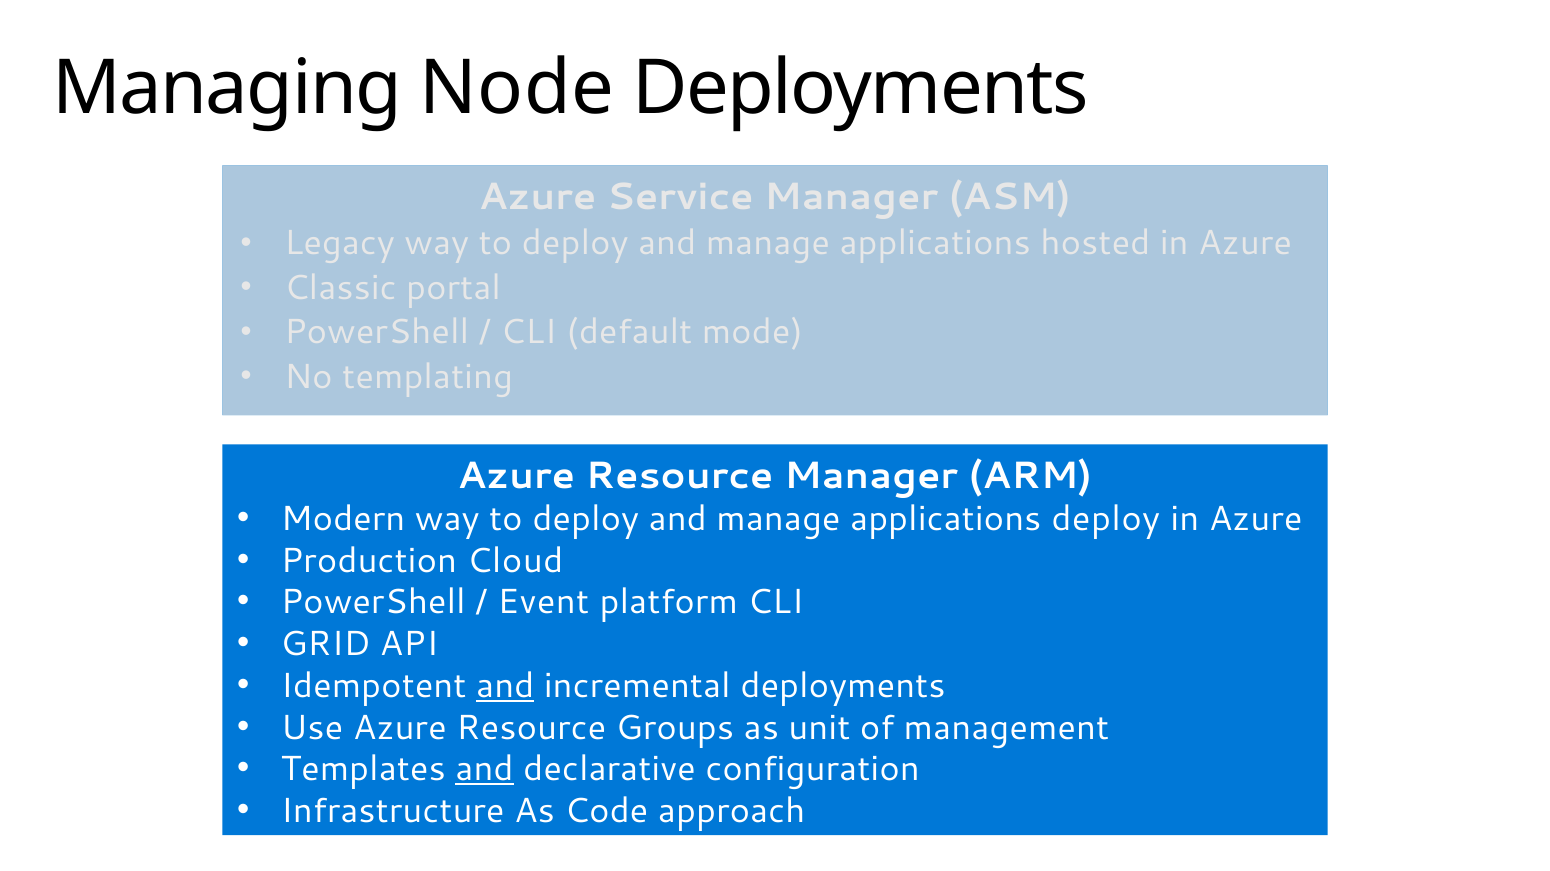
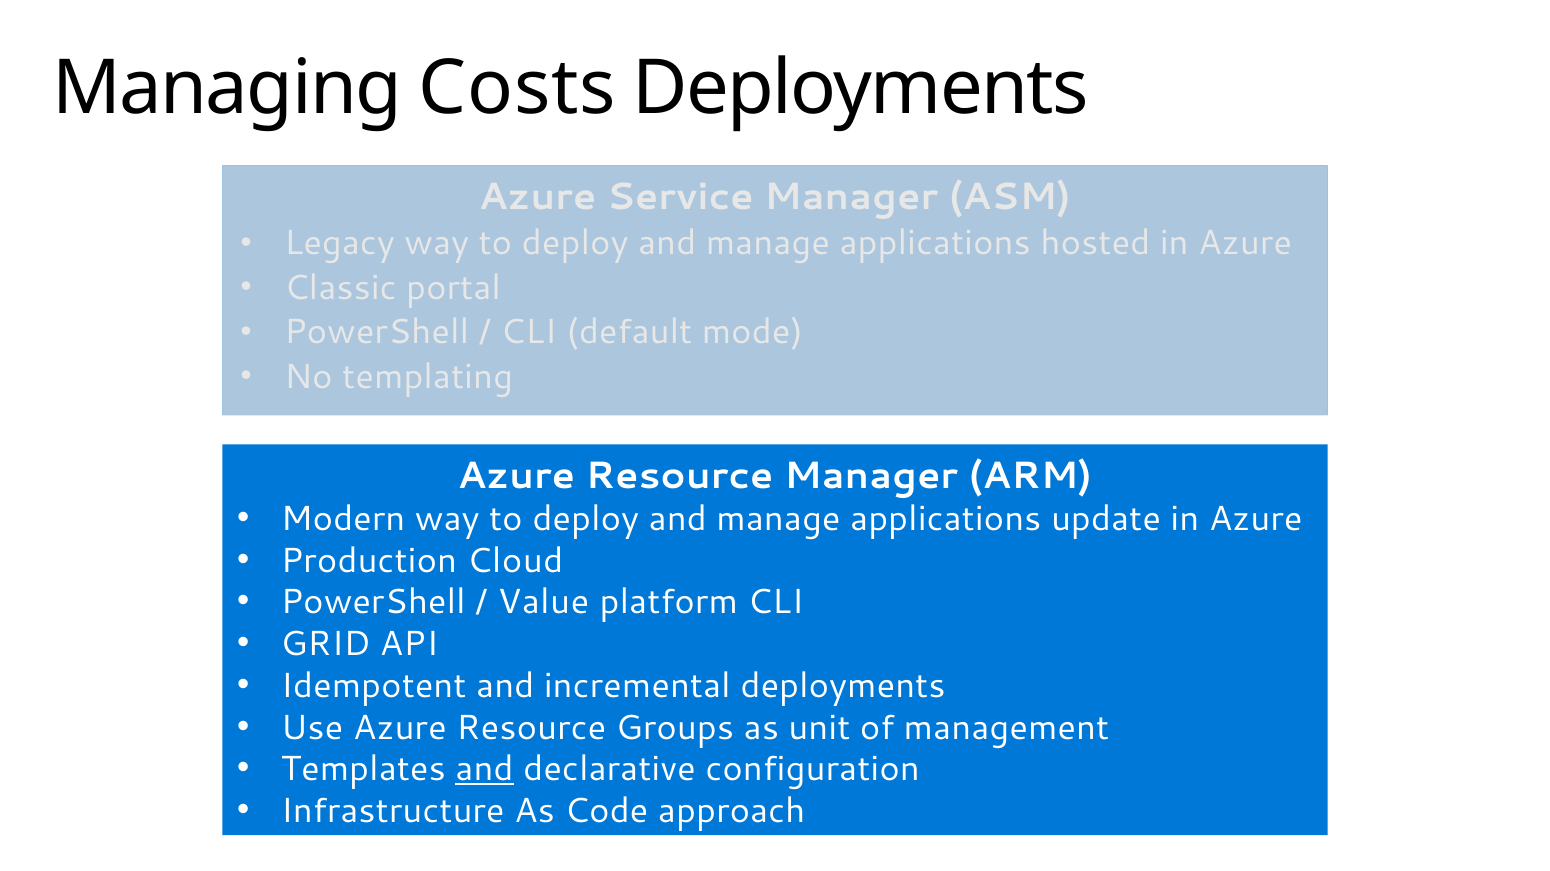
Node: Node -> Costs (517, 89)
applications deploy: deploy -> update (1106, 519)
Event: Event -> Value (543, 603)
and underline: present -> none (505, 686)
